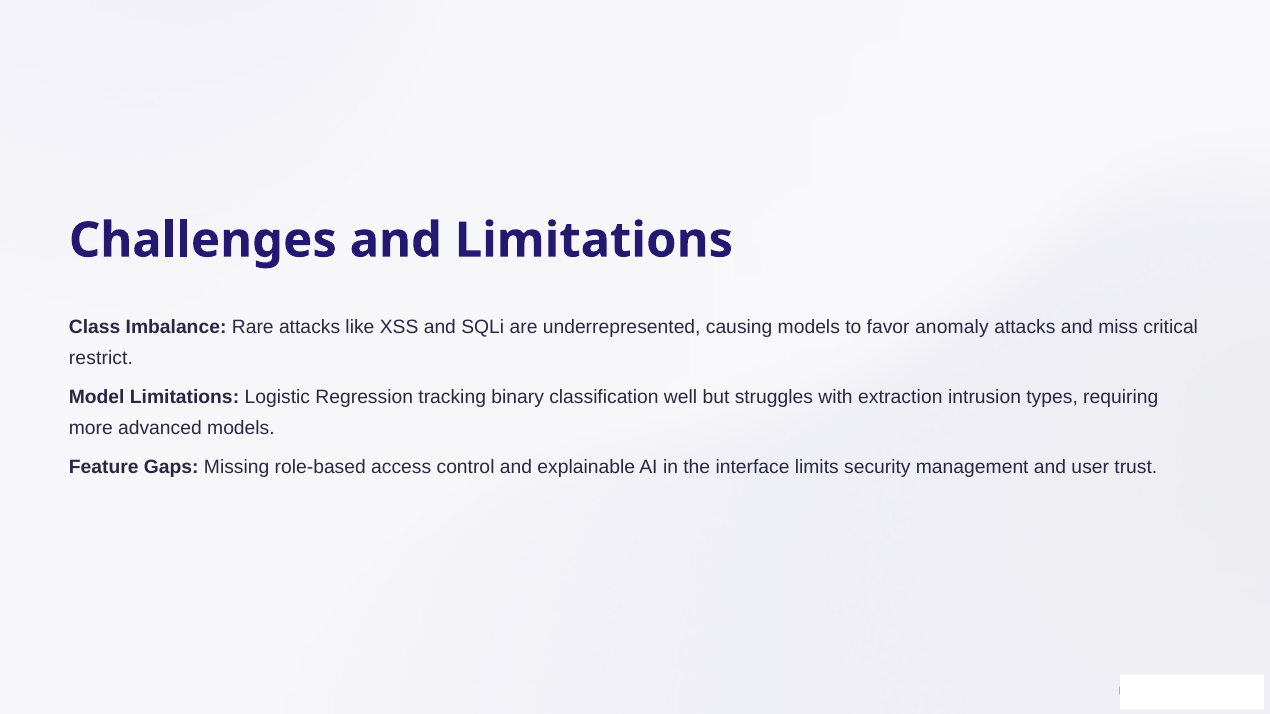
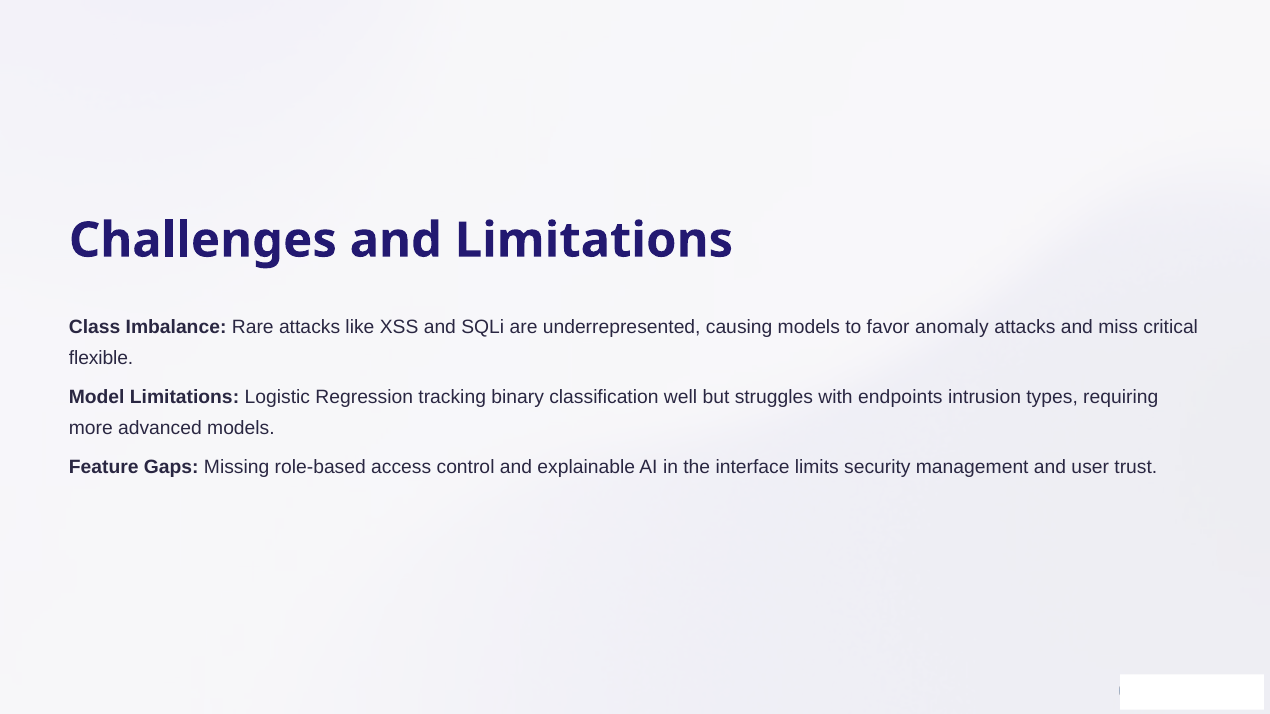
restrict: restrict -> flexible (101, 359)
extraction: extraction -> endpoints (900, 397)
